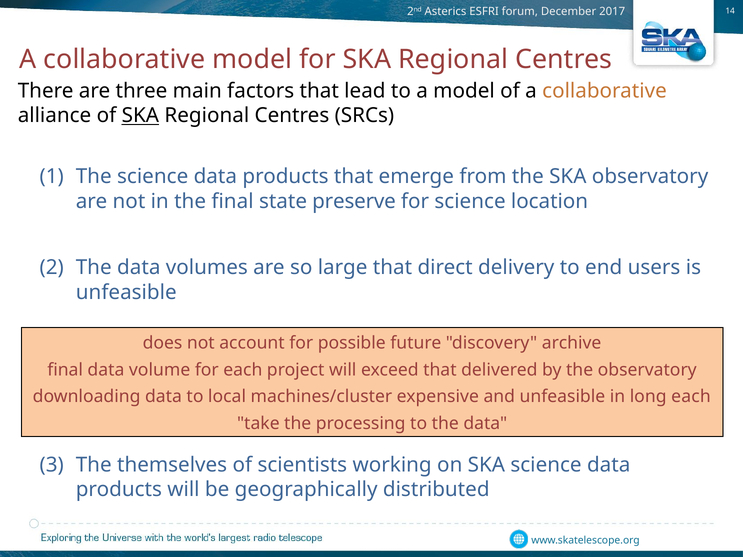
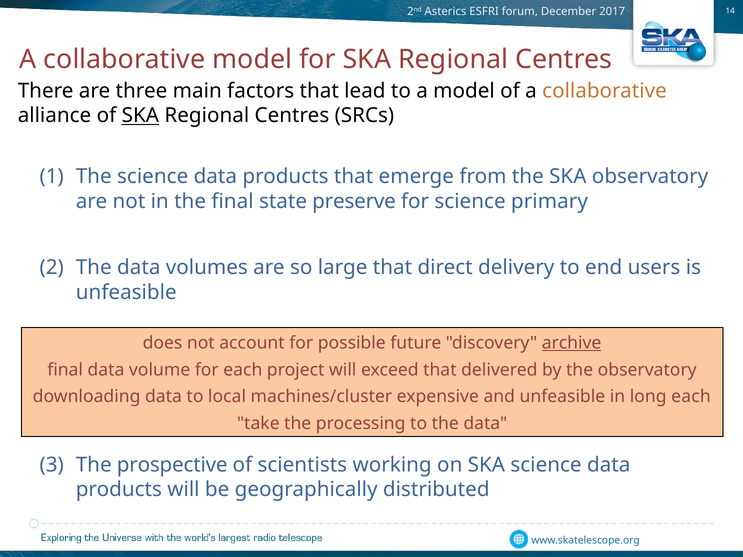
location: location -> primary (549, 201)
archive underline: none -> present (572, 343)
themselves: themselves -> prospective (172, 465)
